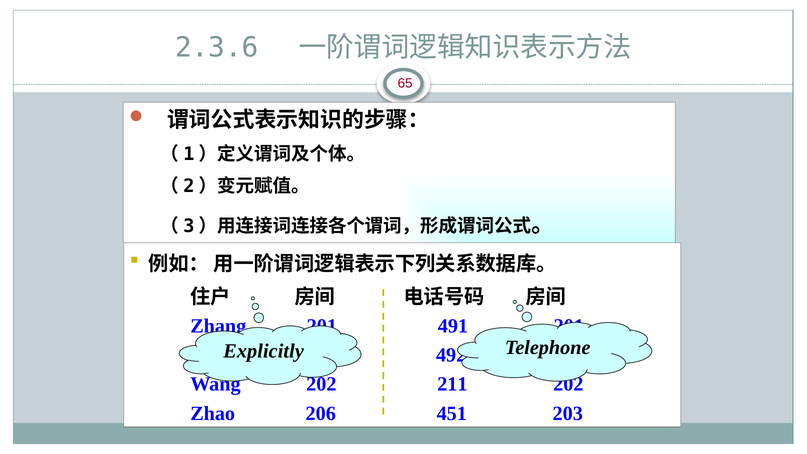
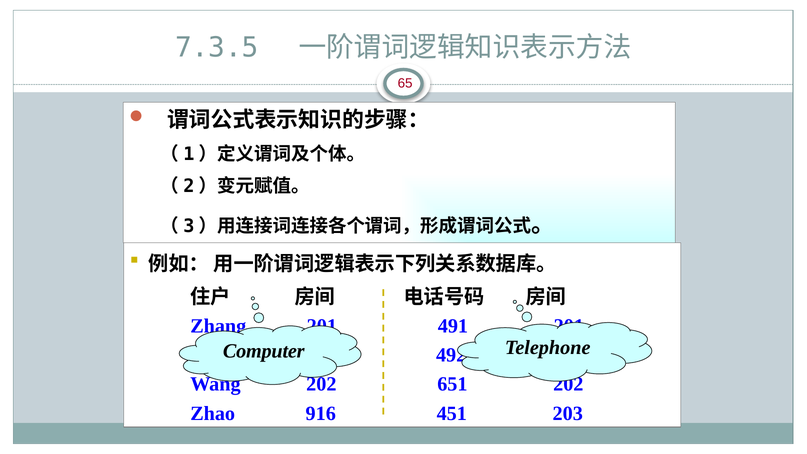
2.3.6: 2.3.6 -> 7.3.5 (217, 48)
Explicitly: Explicitly -> Computer (264, 351)
211: 211 -> 651 (452, 384)
206: 206 -> 916 (321, 413)
